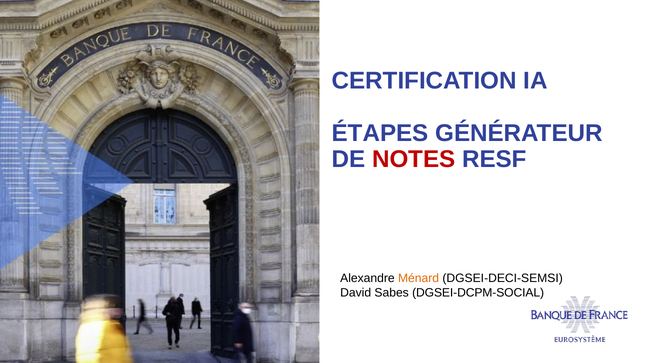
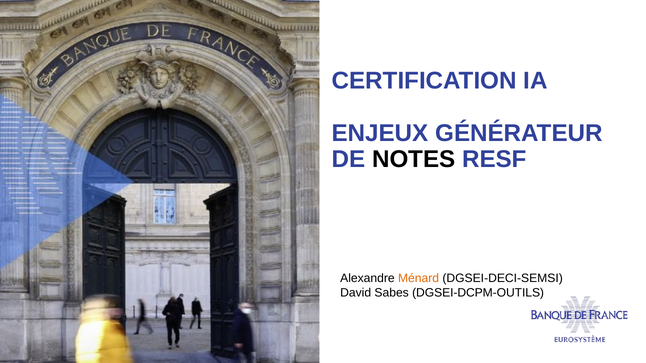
ÉTAPES: ÉTAPES -> ENJEUX (380, 133)
NOTES colour: red -> black (414, 159)
DGSEI-DCPM-SOCIAL: DGSEI-DCPM-SOCIAL -> DGSEI-DCPM-OUTILS (478, 293)
